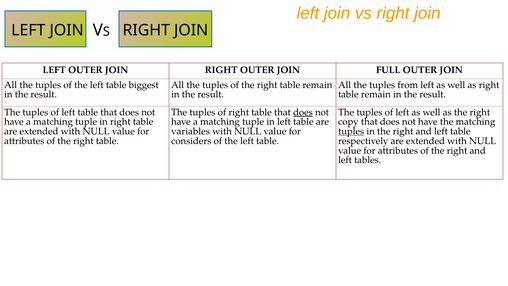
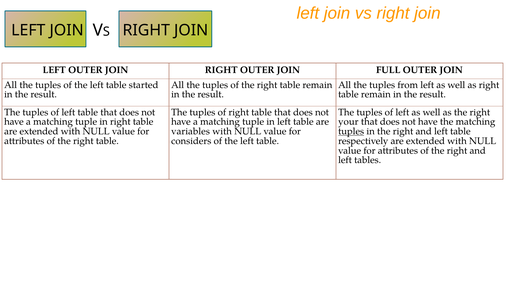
biggest: biggest -> started (144, 85)
does underline: present -> none (303, 112)
copy: copy -> your (348, 122)
